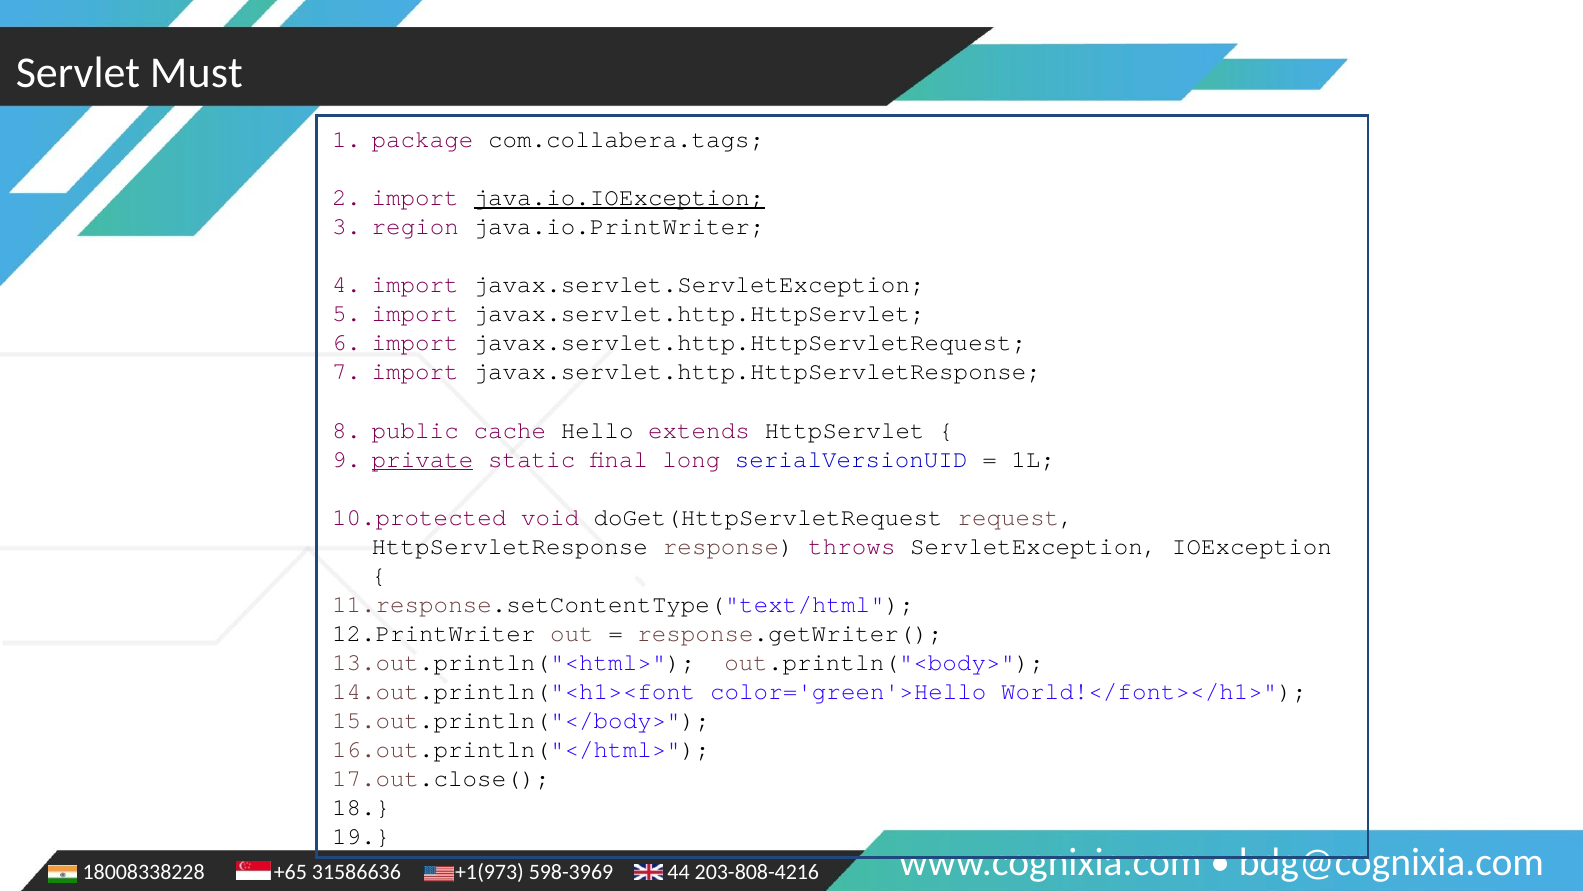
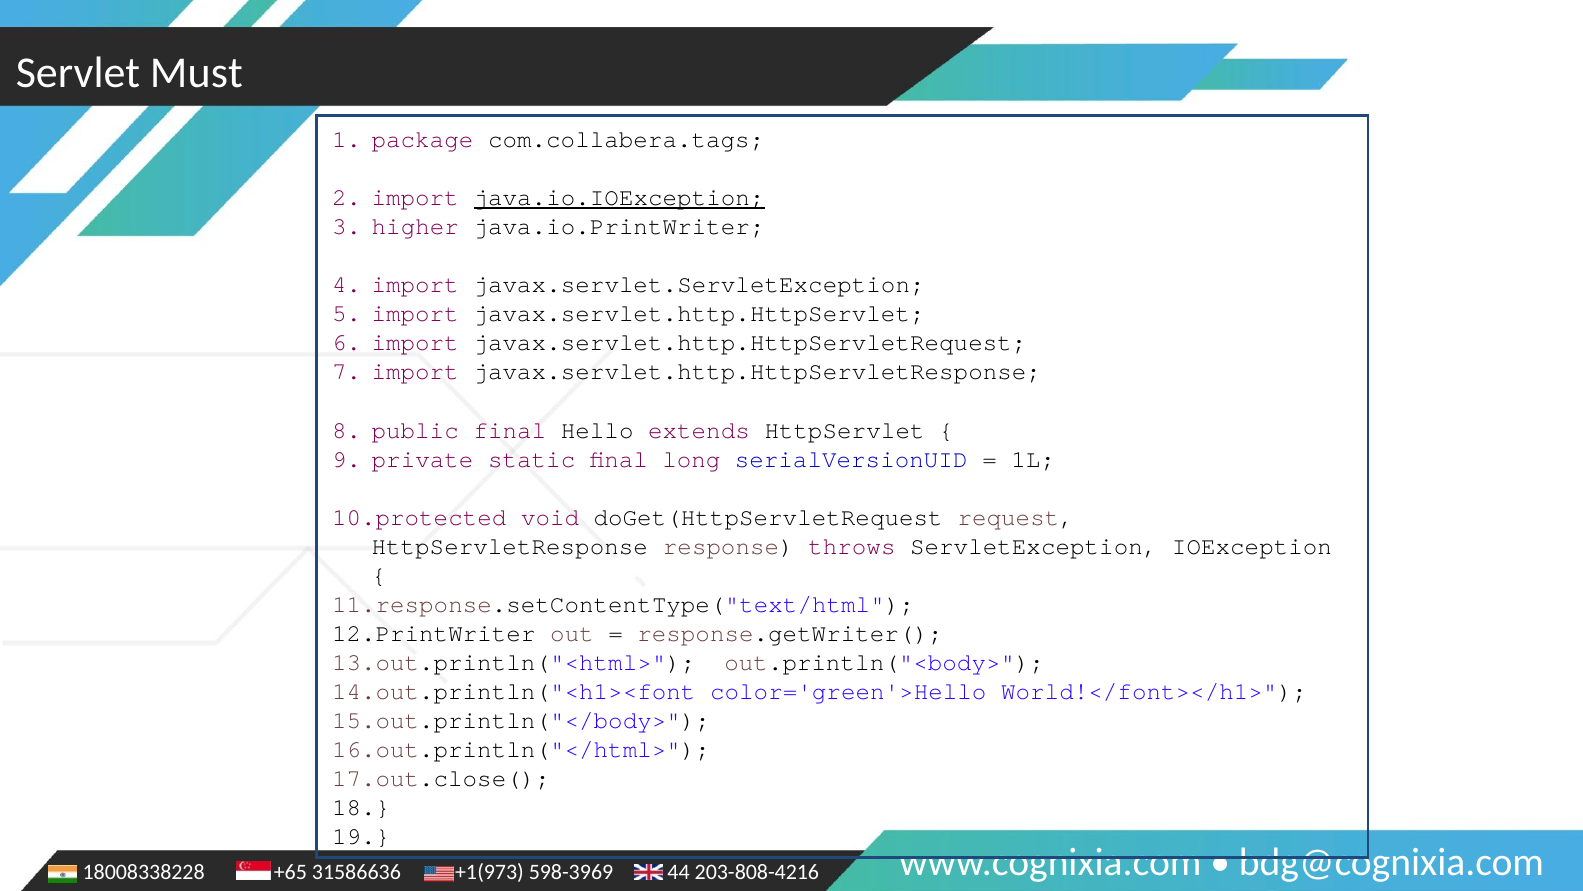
region: region -> higher (415, 226)
public cache: cache -> final (510, 430)
private underline: present -> none (423, 459)
